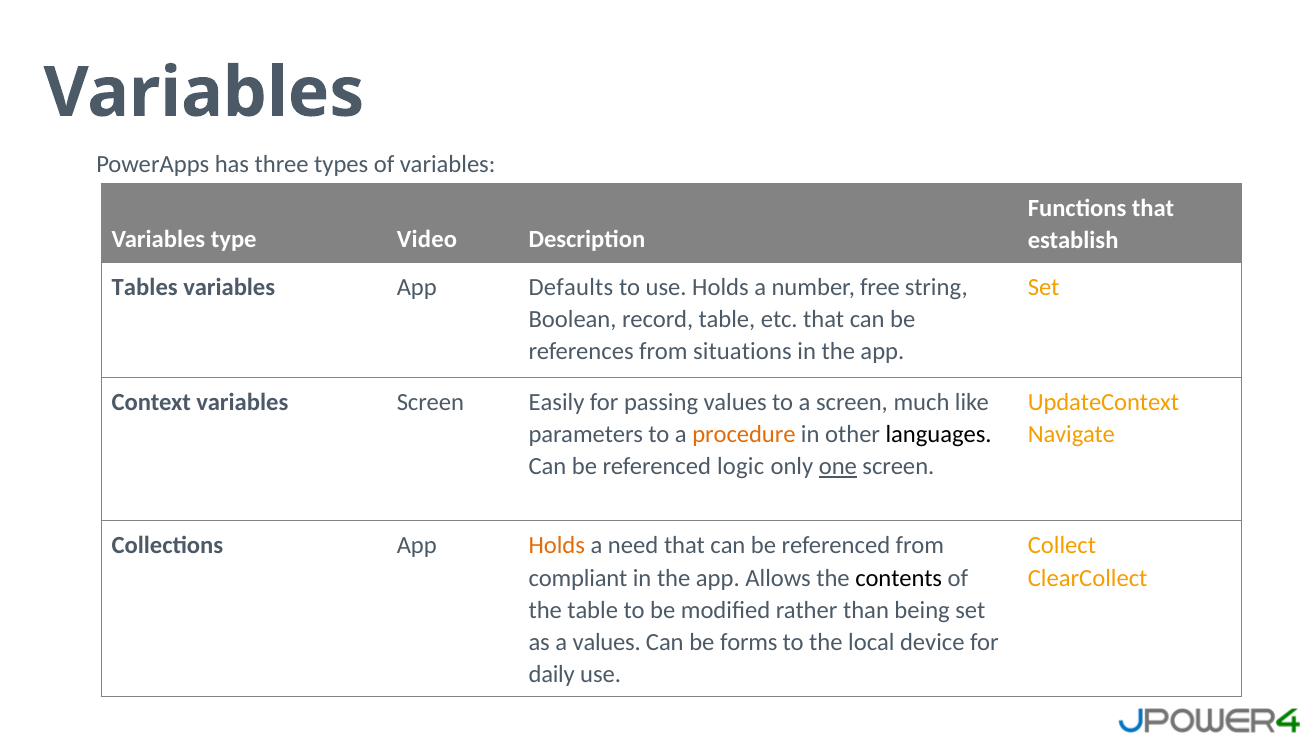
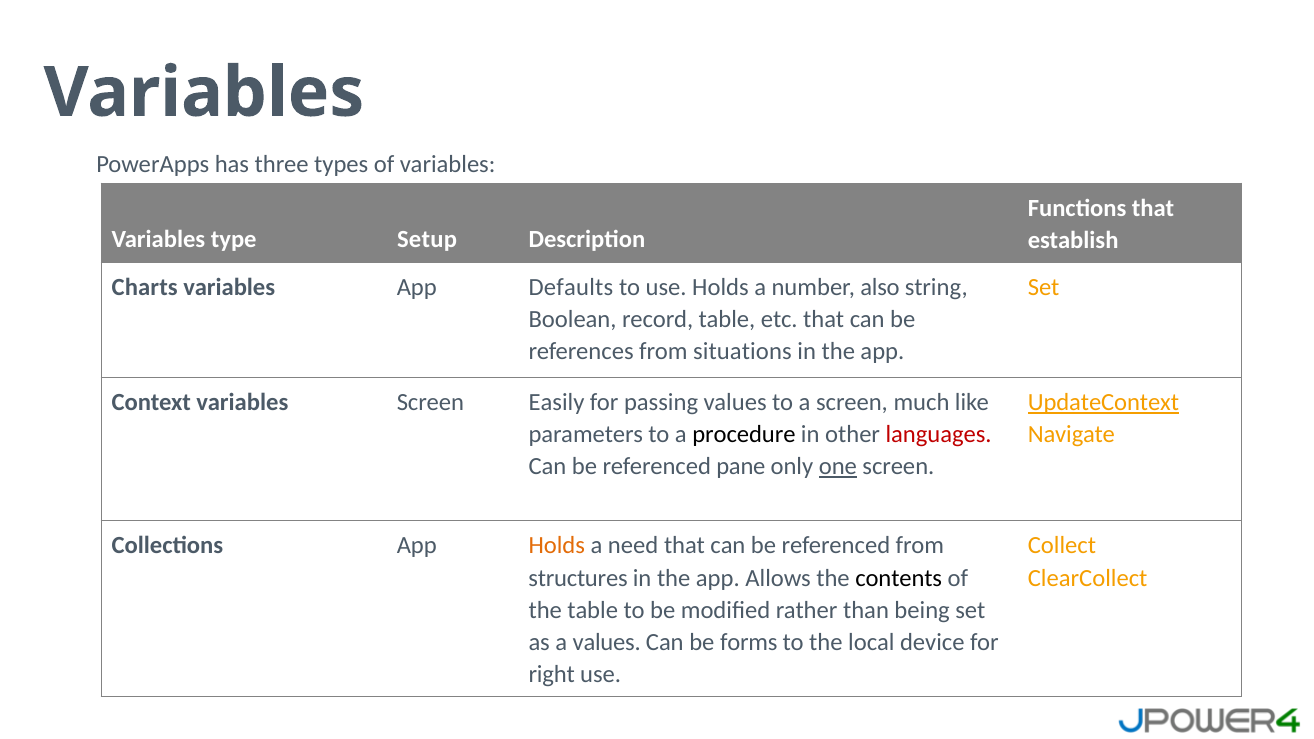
Video: Video -> Setup (427, 239)
Tables: Tables -> Charts (145, 287)
free: free -> also (880, 287)
UpdateContext underline: none -> present (1103, 402)
procedure colour: orange -> black (744, 435)
languages colour: black -> red (939, 435)
logic: logic -> pane (741, 467)
compliant: compliant -> structures (578, 578)
daily: daily -> right (552, 675)
